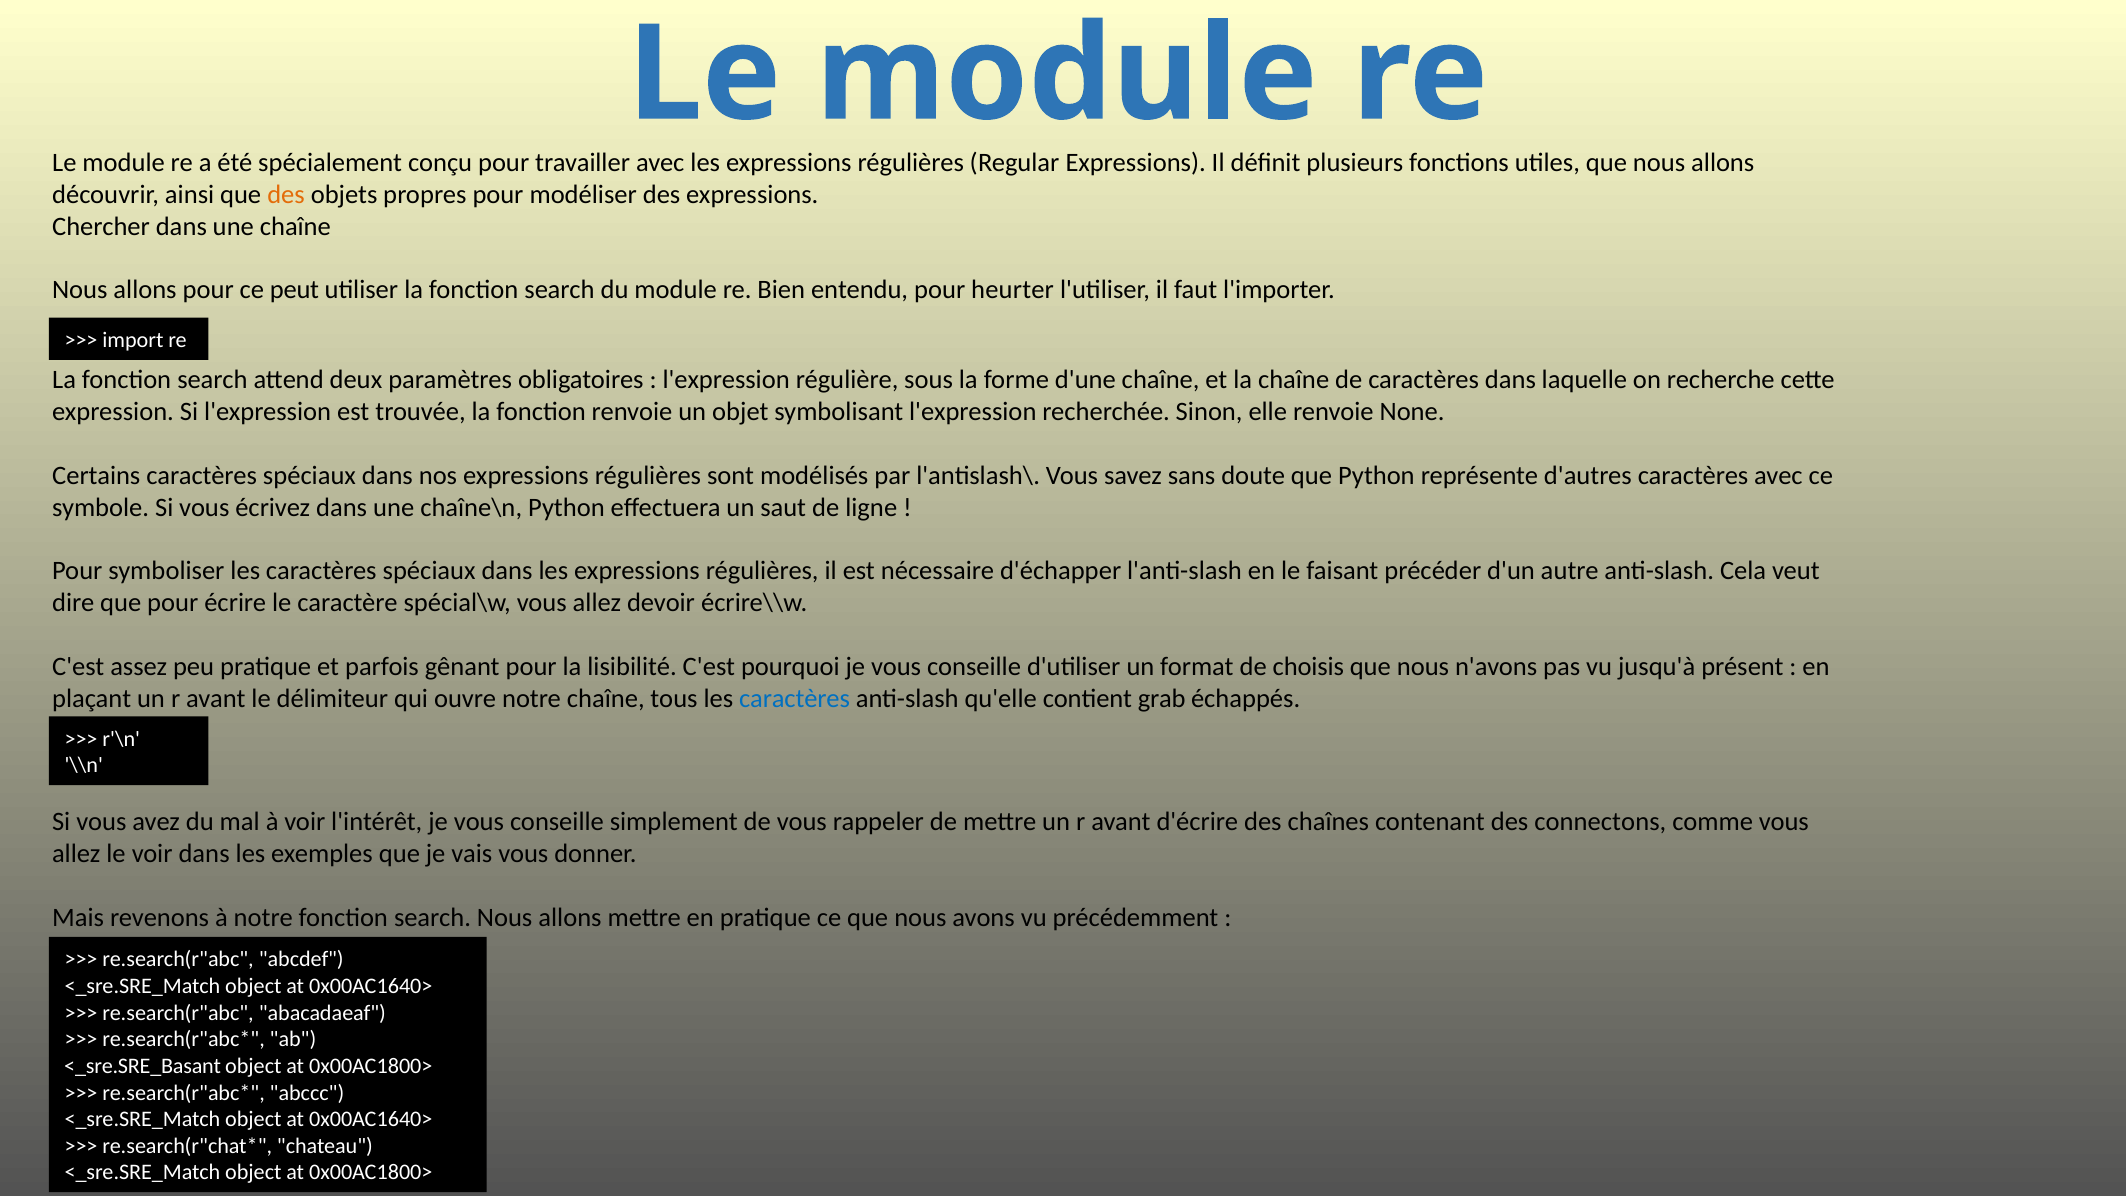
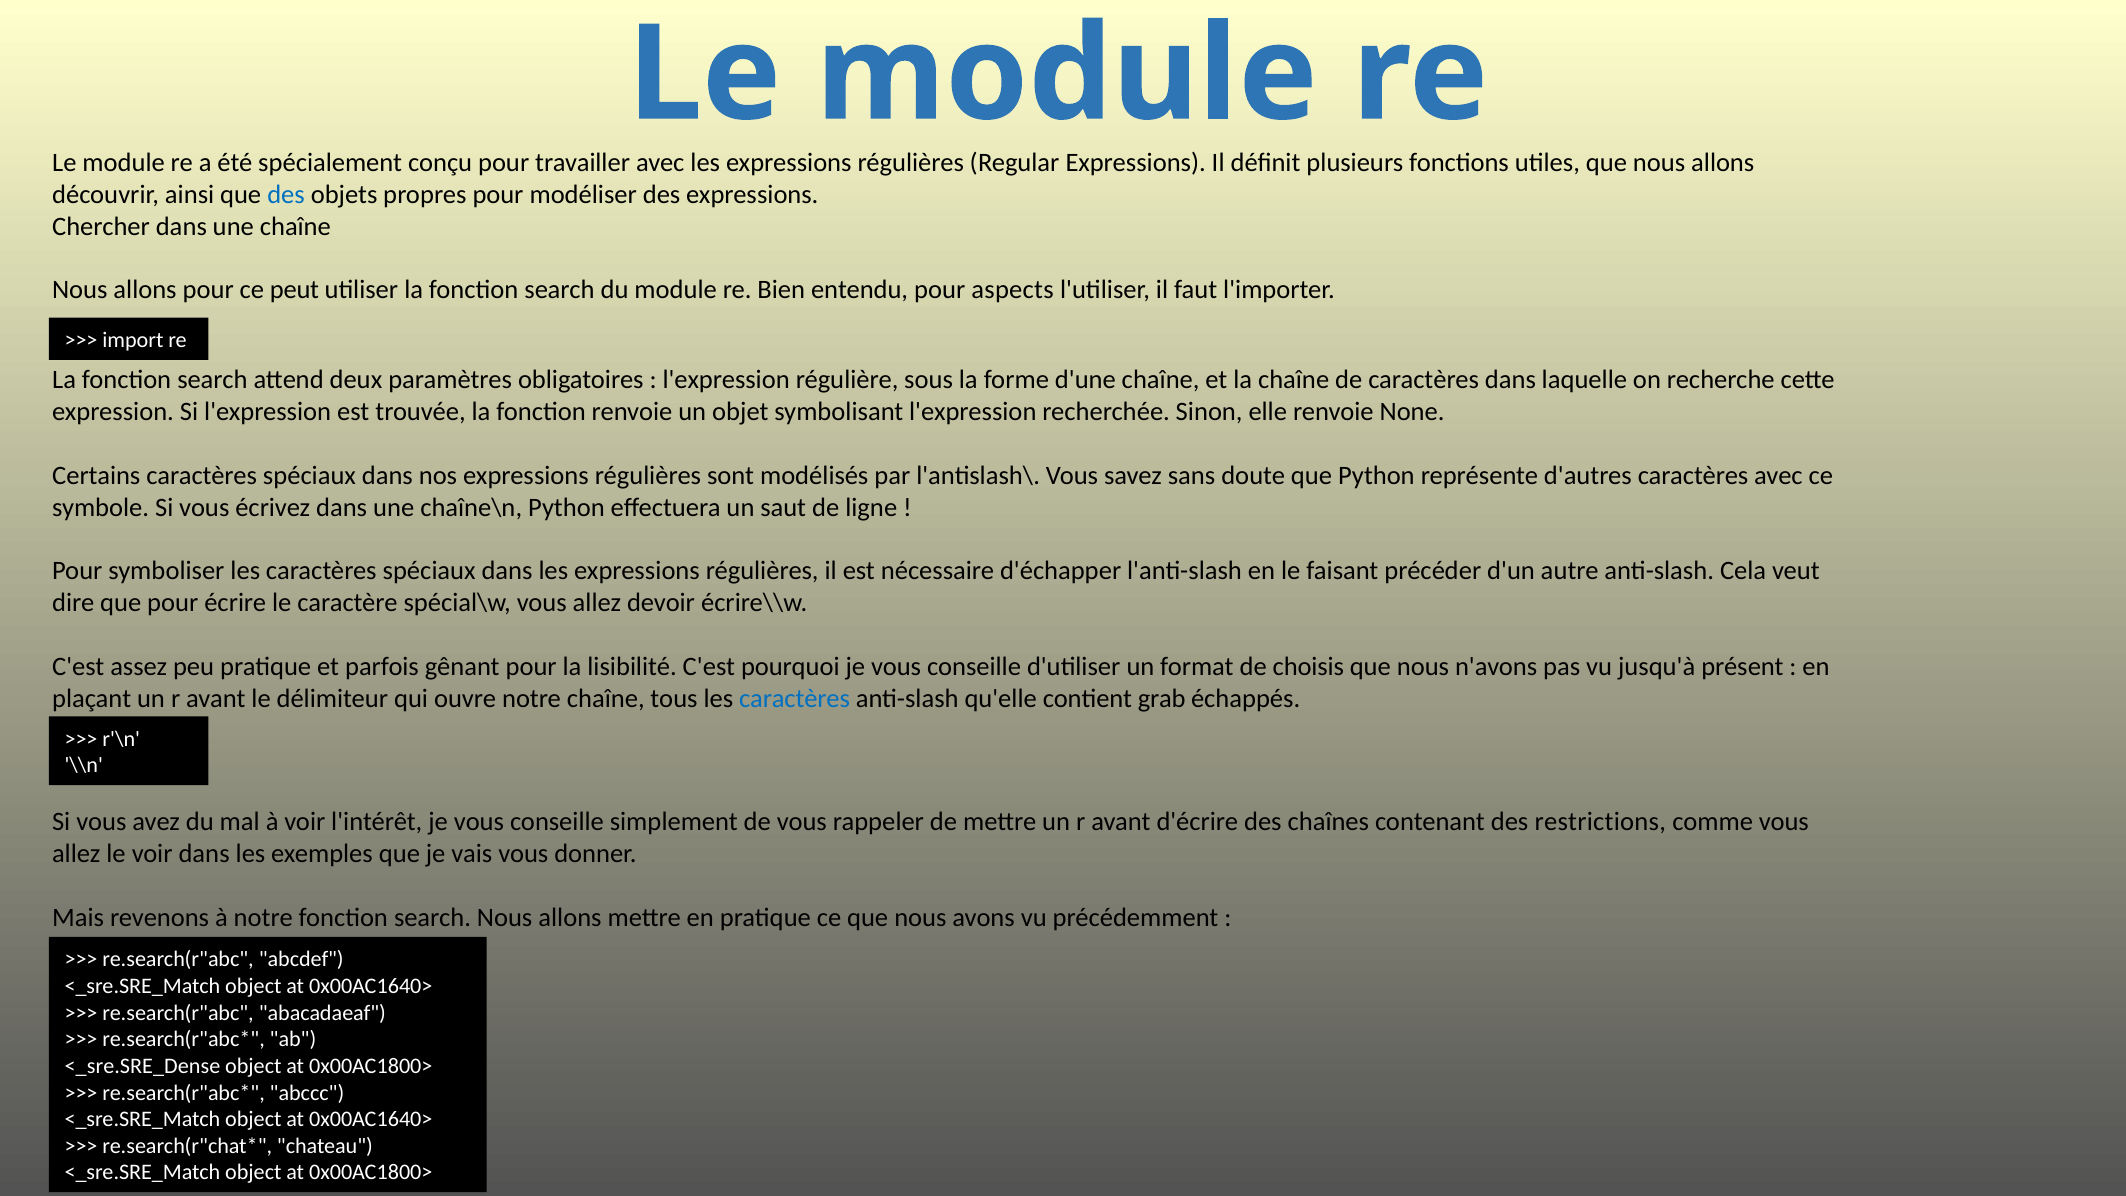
des colour: orange -> blue (286, 195)
heurter: heurter -> aspects (1013, 290)
connectons: connectons -> restrictions (1600, 822)
<_sre.SRE_Basant: <_sre.SRE_Basant -> <_sre.SRE_Dense (142, 1066)
